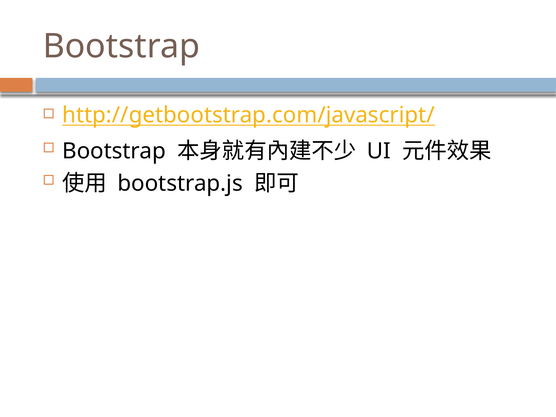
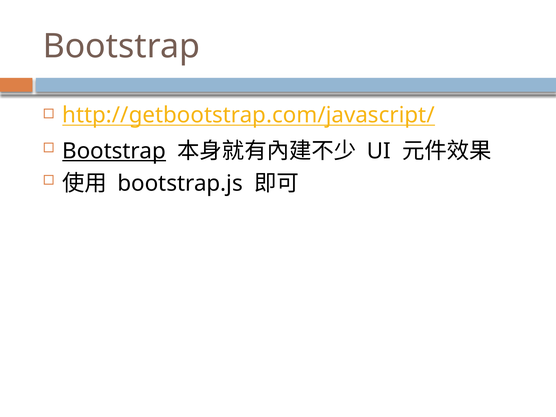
Bootstrap underline: none -> present (114, 151)
